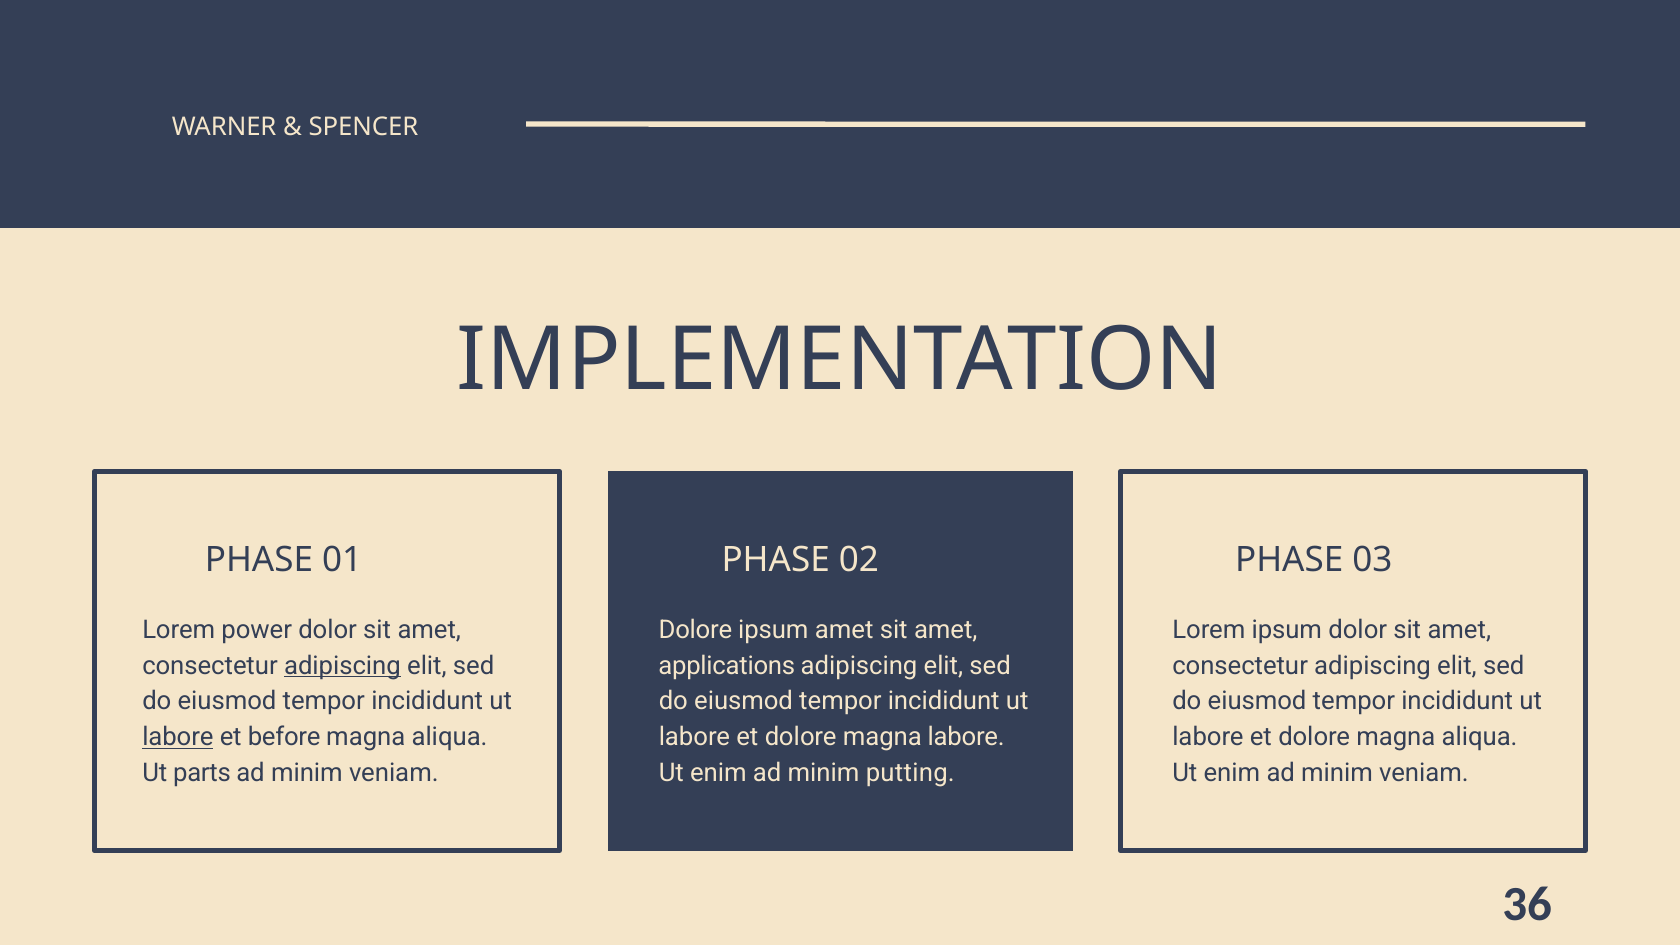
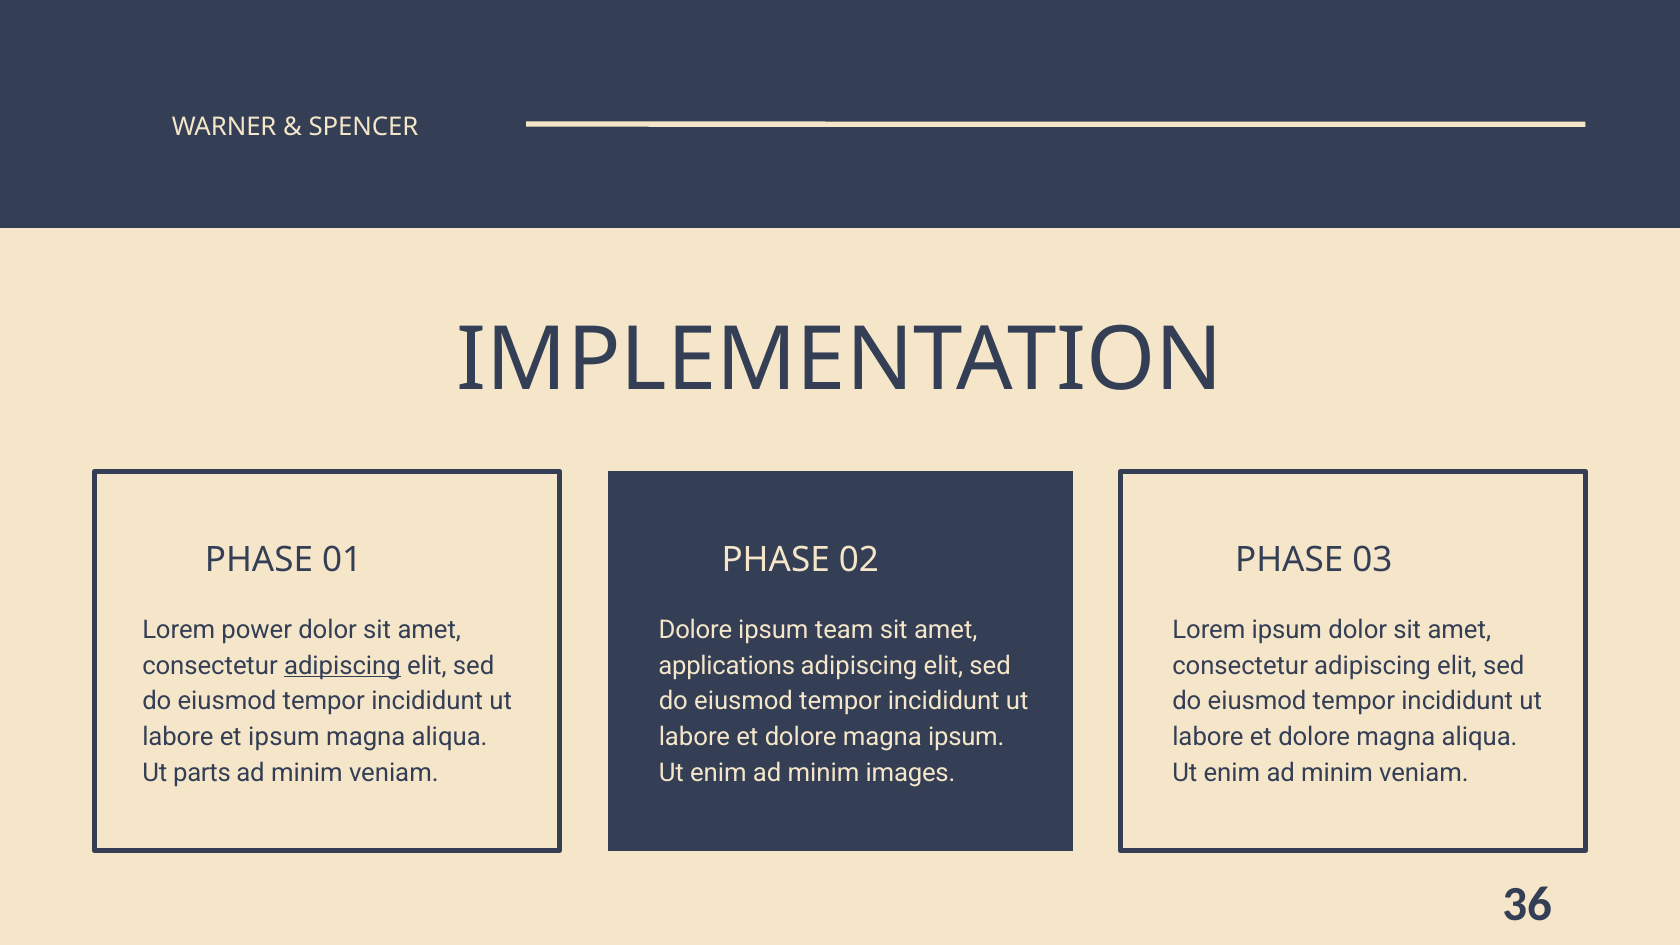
ipsum amet: amet -> team (844, 630)
labore underline: present -> none (178, 737)
et before: before -> ipsum (284, 737)
magna labore: labore -> ipsum (966, 737)
putting: putting -> images (910, 773)
